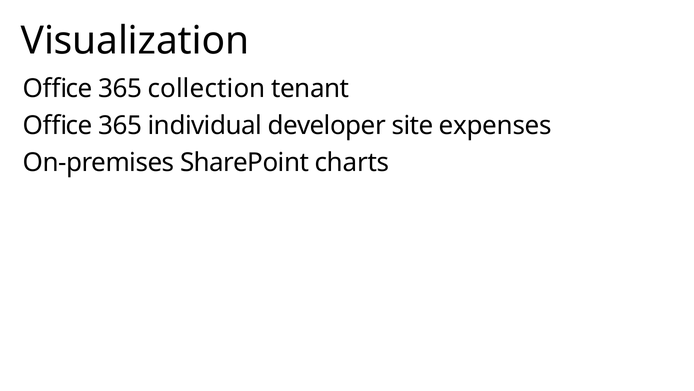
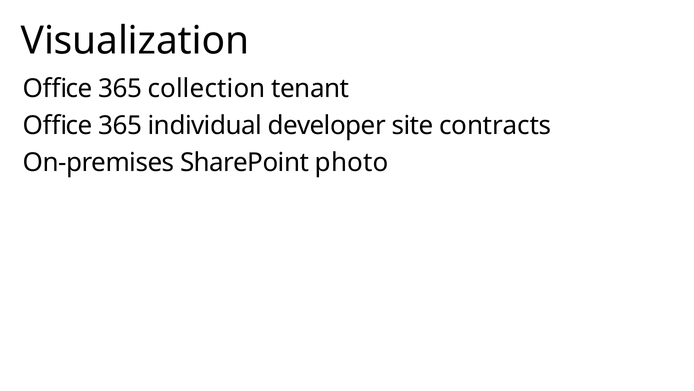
expenses: expenses -> contracts (495, 125)
charts: charts -> photo (352, 162)
